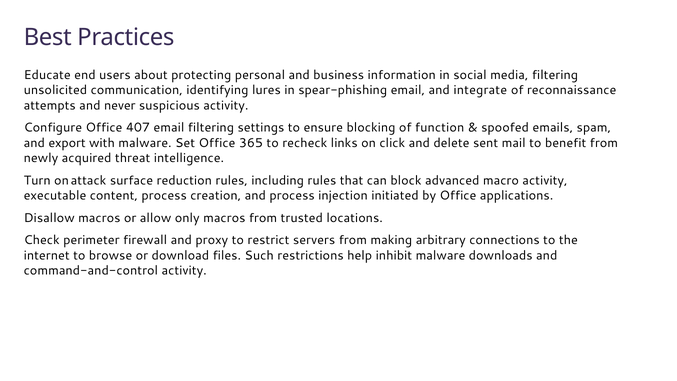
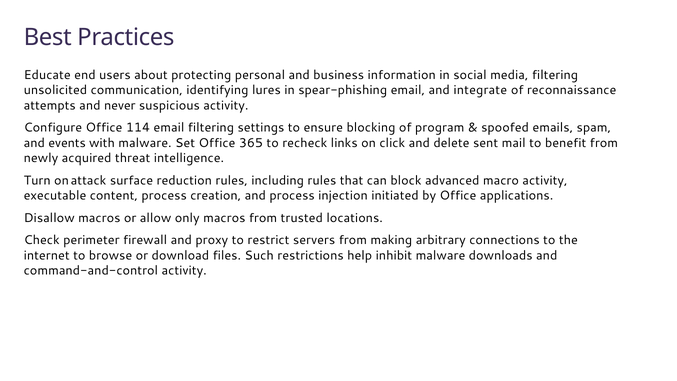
407: 407 -> 114 (138, 128)
function: function -> program (440, 128)
export: export -> events (67, 143)
